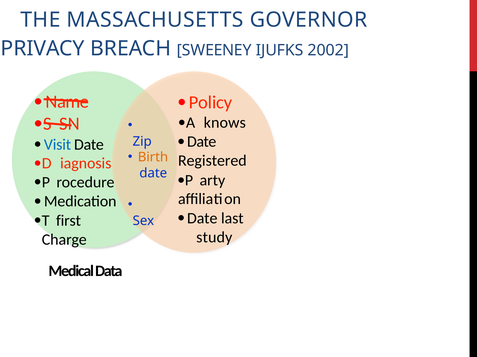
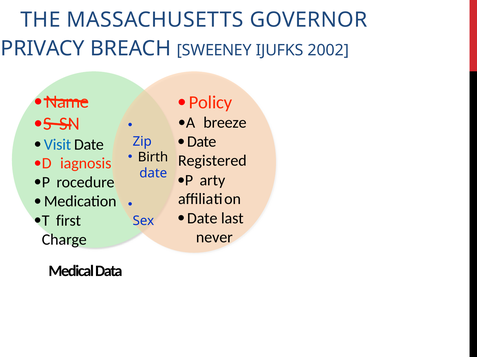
knows: knows -> breeze (225, 123)
Birth colour: orange -> black (153, 158)
study: study -> never (214, 238)
